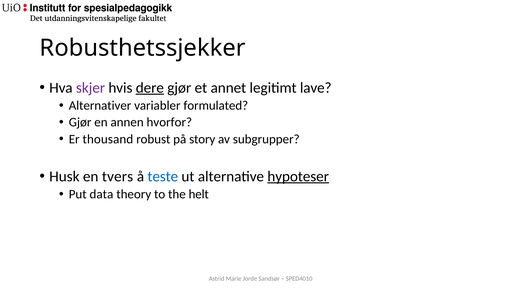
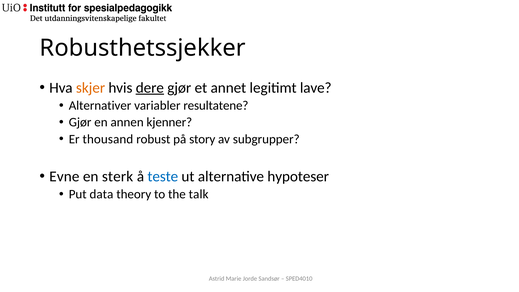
skjer colour: purple -> orange (91, 88)
formulated: formulated -> resultatene (216, 106)
hvorfor: hvorfor -> kjenner (169, 122)
Husk: Husk -> Evne (64, 176)
tvers: tvers -> sterk (118, 176)
hypoteser underline: present -> none (298, 176)
helt: helt -> talk (199, 194)
